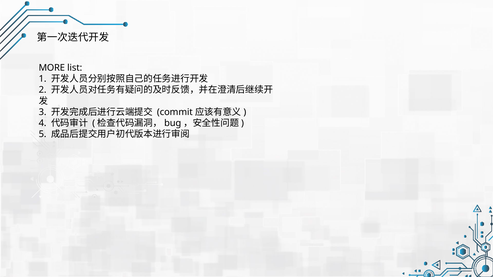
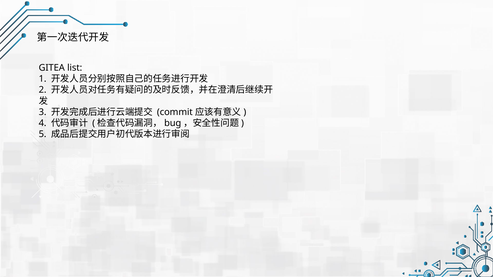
MORE: MORE -> GITEA (52, 68)
